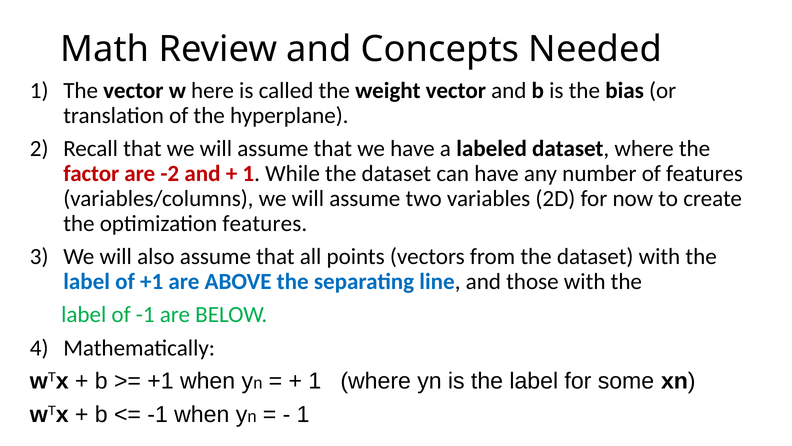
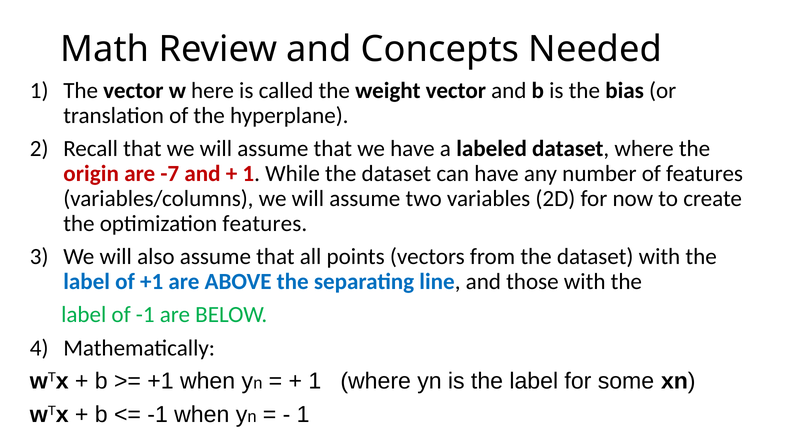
factor: factor -> origin (91, 173)
-2: -2 -> -7 (170, 173)
